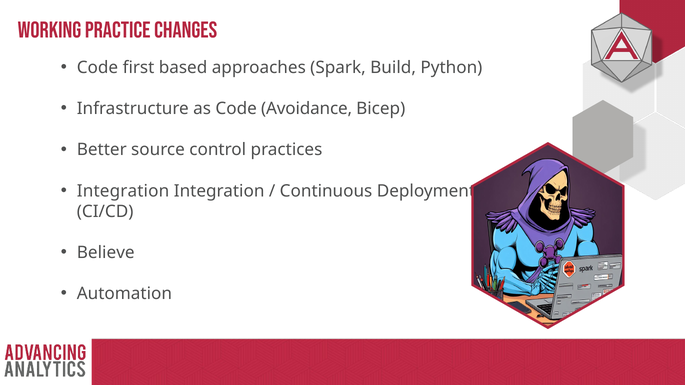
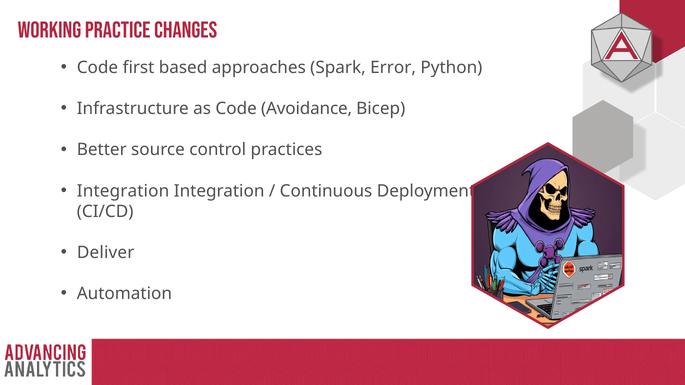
Build: Build -> Error (393, 68)
Believe: Believe -> Deliver (106, 253)
